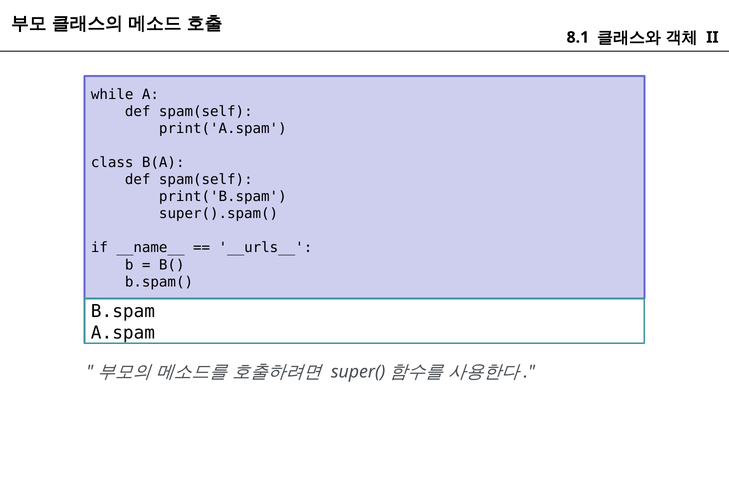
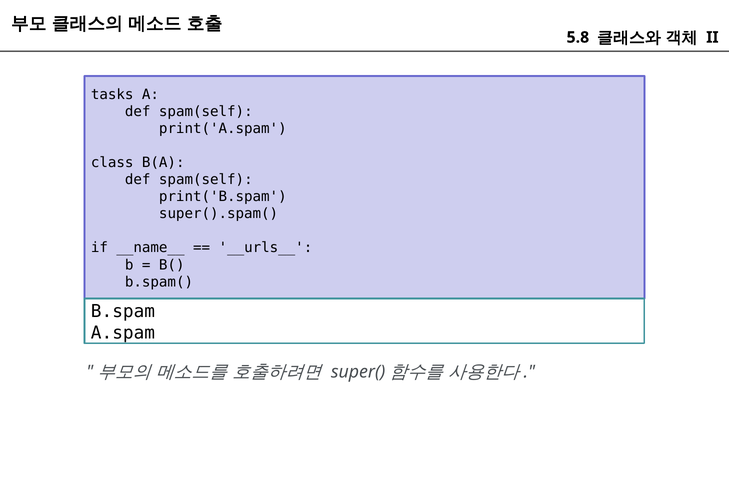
8.1: 8.1 -> 5.8 (578, 37)
while: while -> tasks (112, 95)
